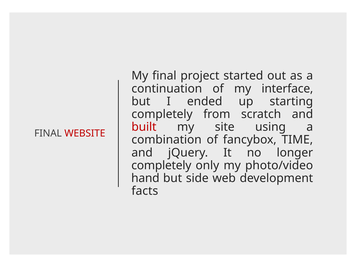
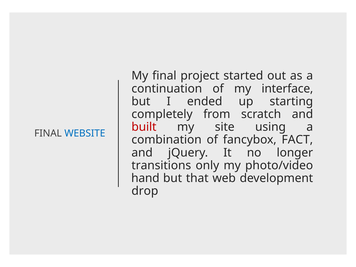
WEBSITE colour: red -> blue (85, 133)
TIME: TIME -> FACT (297, 140)
completely: completely -> transitions (161, 165)
side: side -> that (197, 178)
facts: facts -> drop (145, 191)
